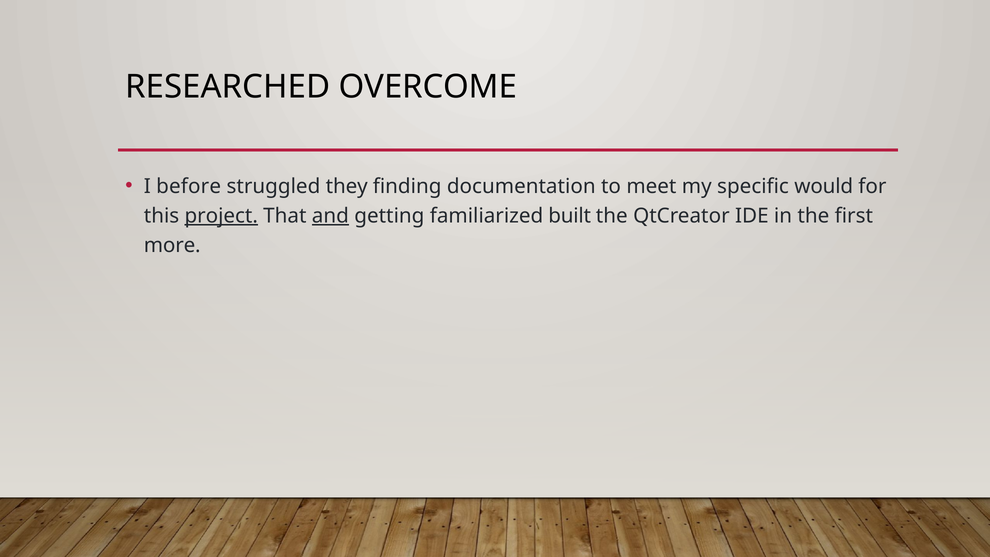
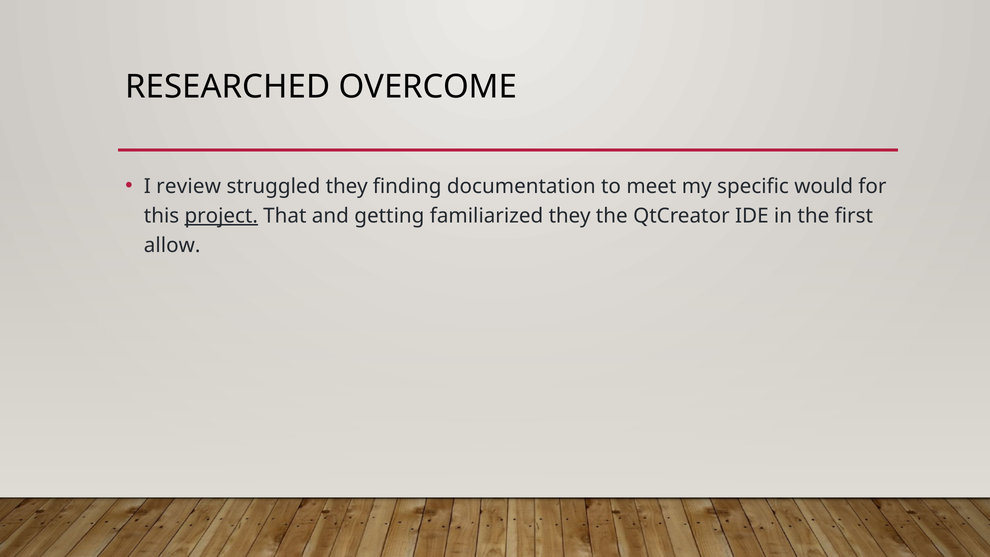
before: before -> review (189, 186)
and underline: present -> none (330, 216)
familiarized built: built -> they (570, 216)
more: more -> allow (172, 246)
